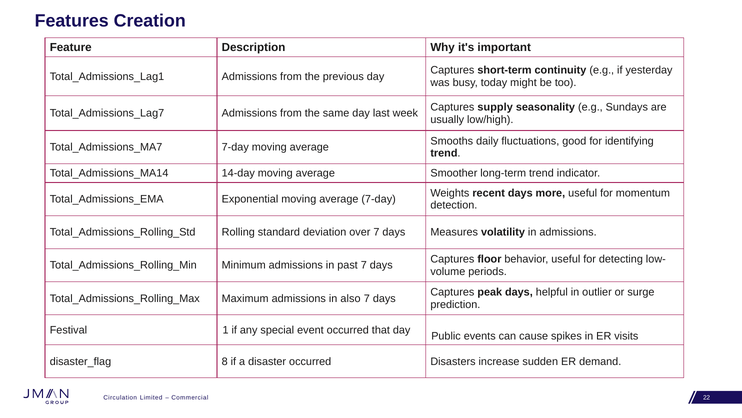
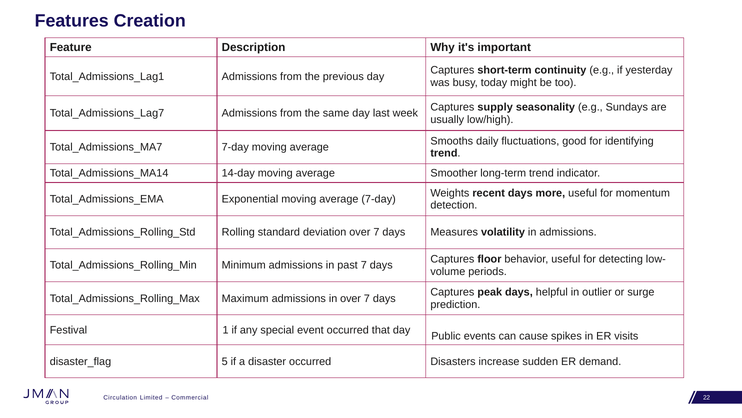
in also: also -> over (351, 298)
8: 8 -> 5 (225, 361)
